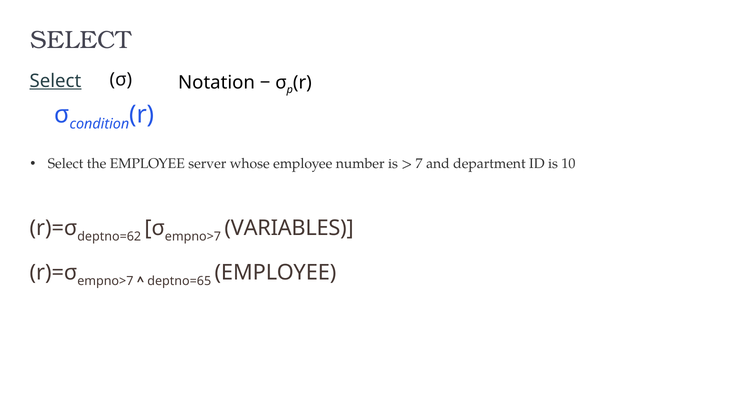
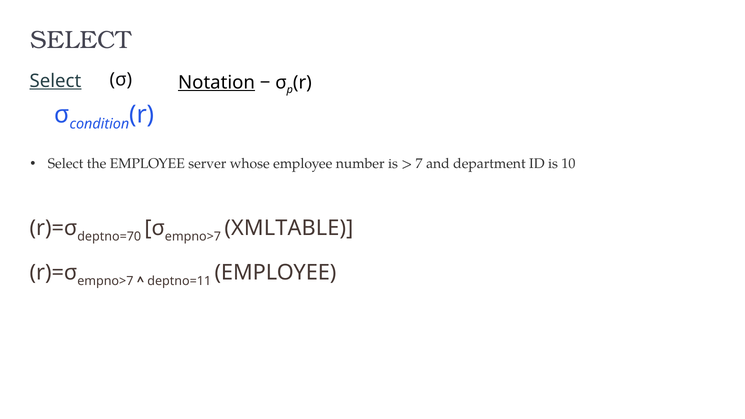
Notation underline: none -> present (217, 82)
deptno=62: deptno=62 -> deptno=70 (109, 237)
VARIABLES: VARIABLES -> XMLTABLE (289, 228)
deptno=65: deptno=65 -> deptno=11 (179, 281)
